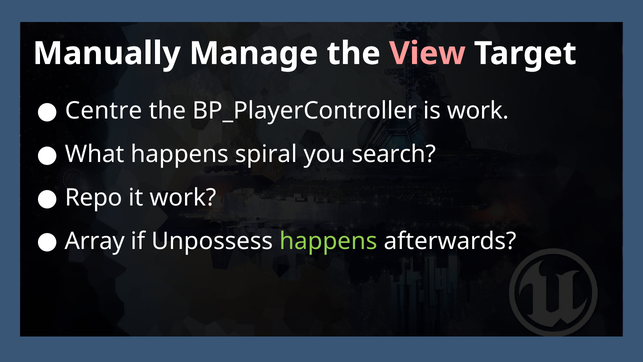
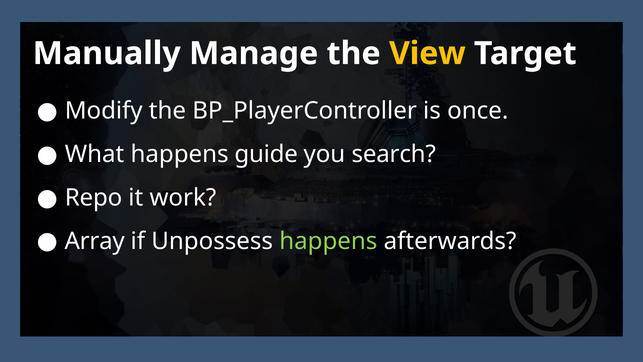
View colour: pink -> yellow (427, 53)
Centre: Centre -> Modify (104, 111)
is work: work -> once (478, 111)
spiral: spiral -> guide (266, 154)
